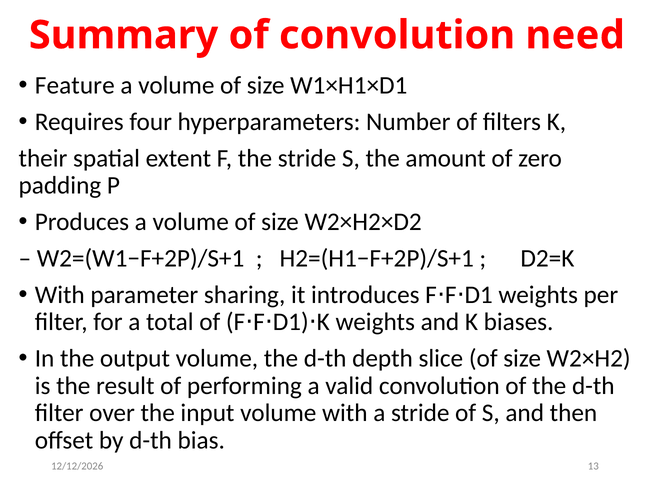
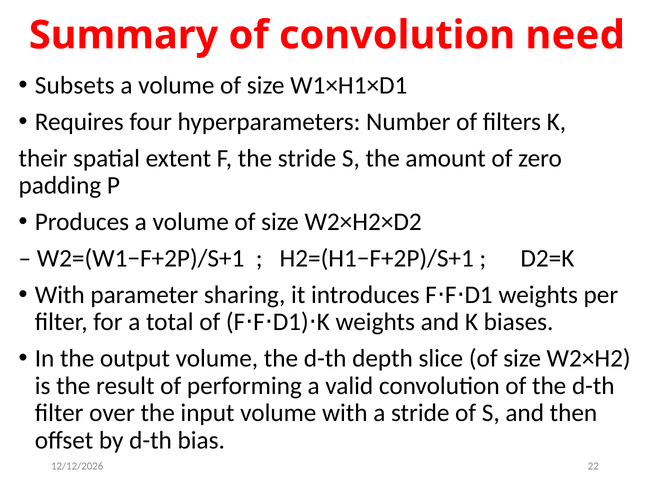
Feature: Feature -> Subsets (75, 85)
13: 13 -> 22 (593, 465)
